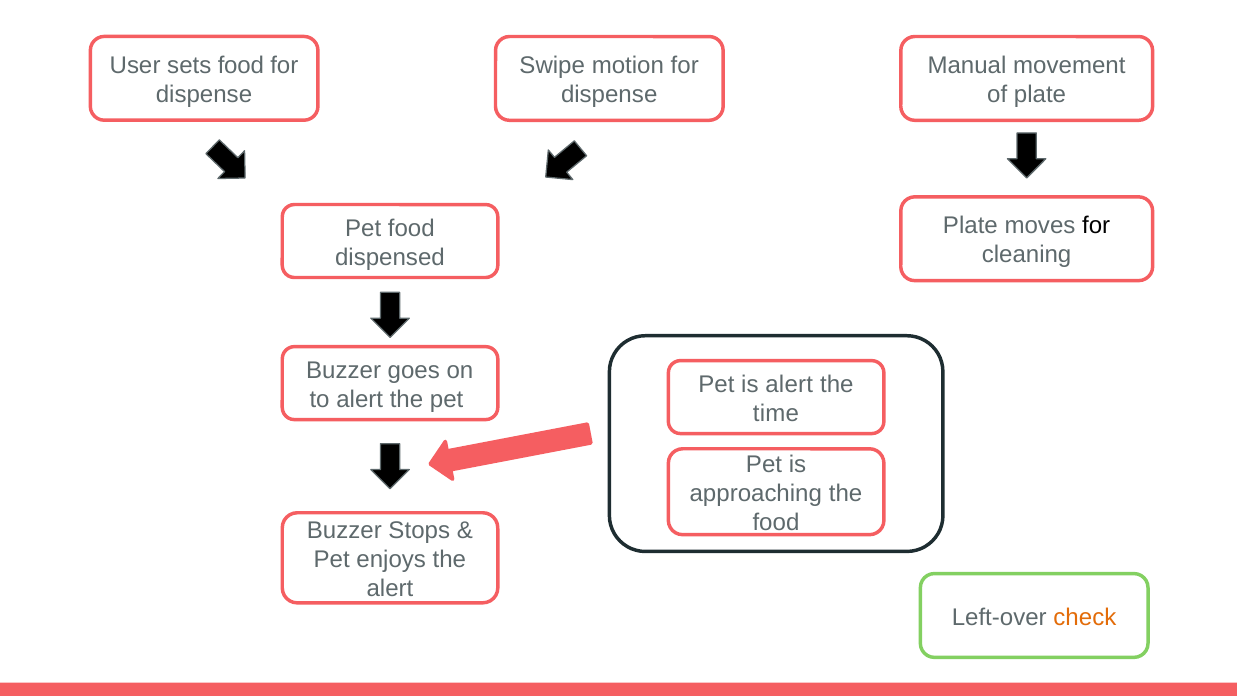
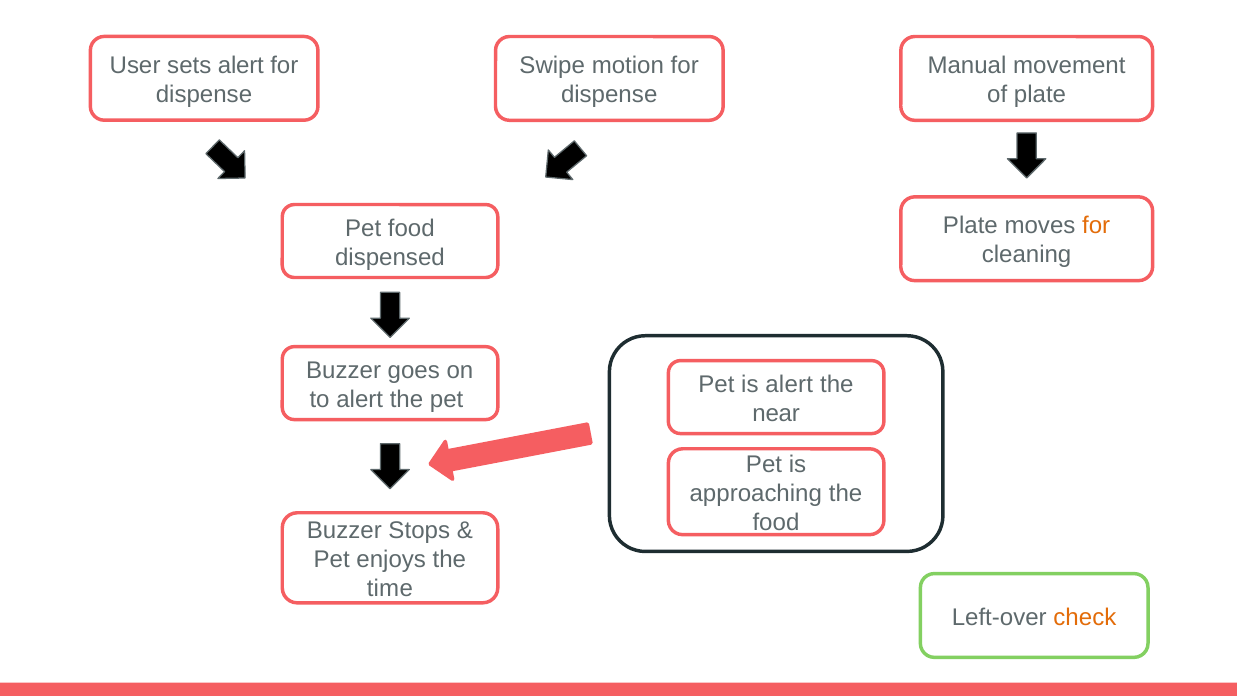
sets food: food -> alert (241, 66)
for colour: black -> orange (1096, 226)
time: time -> near (776, 413)
alert: alert -> time (390, 588)
